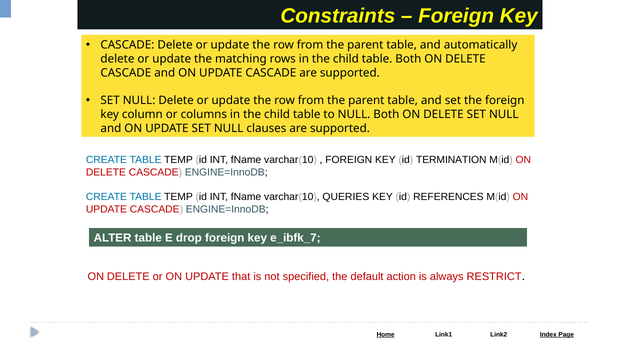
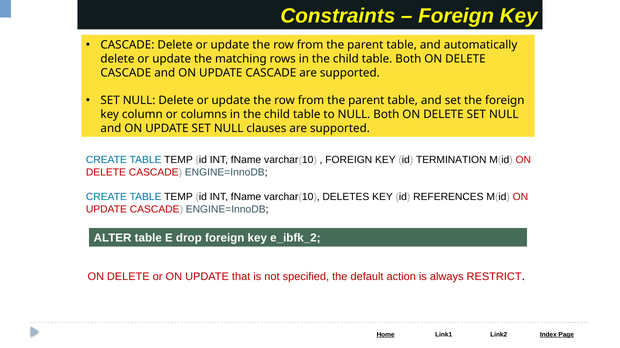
QUERIES: QUERIES -> DELETES (346, 198)
e_ibfk_7: e_ibfk_7 -> e_ibfk_2 (295, 239)
